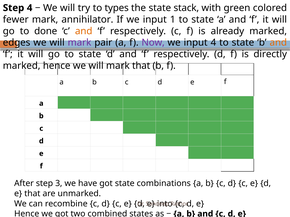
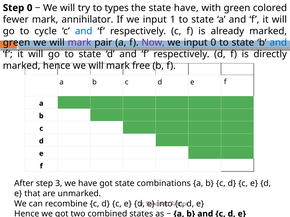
Step 4: 4 -> 0 (30, 8)
state stack: stack -> have (186, 8)
done: done -> cycle (46, 31)
and colour: orange -> blue (84, 31)
edges: edges -> green (17, 43)
input 4: 4 -> 0 (213, 43)
and colour: orange -> blue (278, 43)
mark that: that -> free (141, 66)
